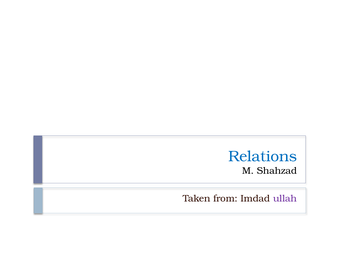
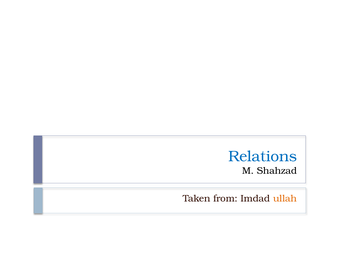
ullah colour: purple -> orange (285, 199)
